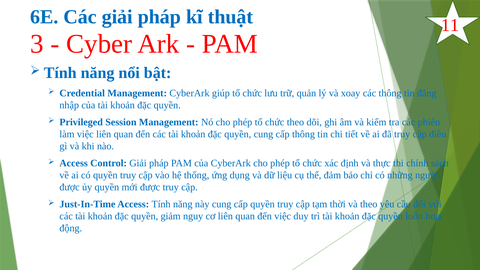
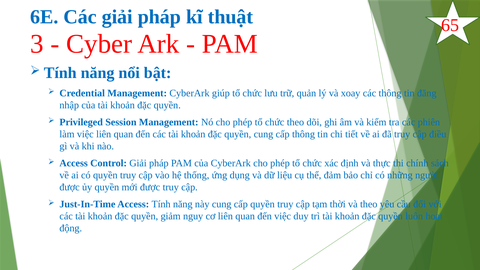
11: 11 -> 65 (450, 25)
